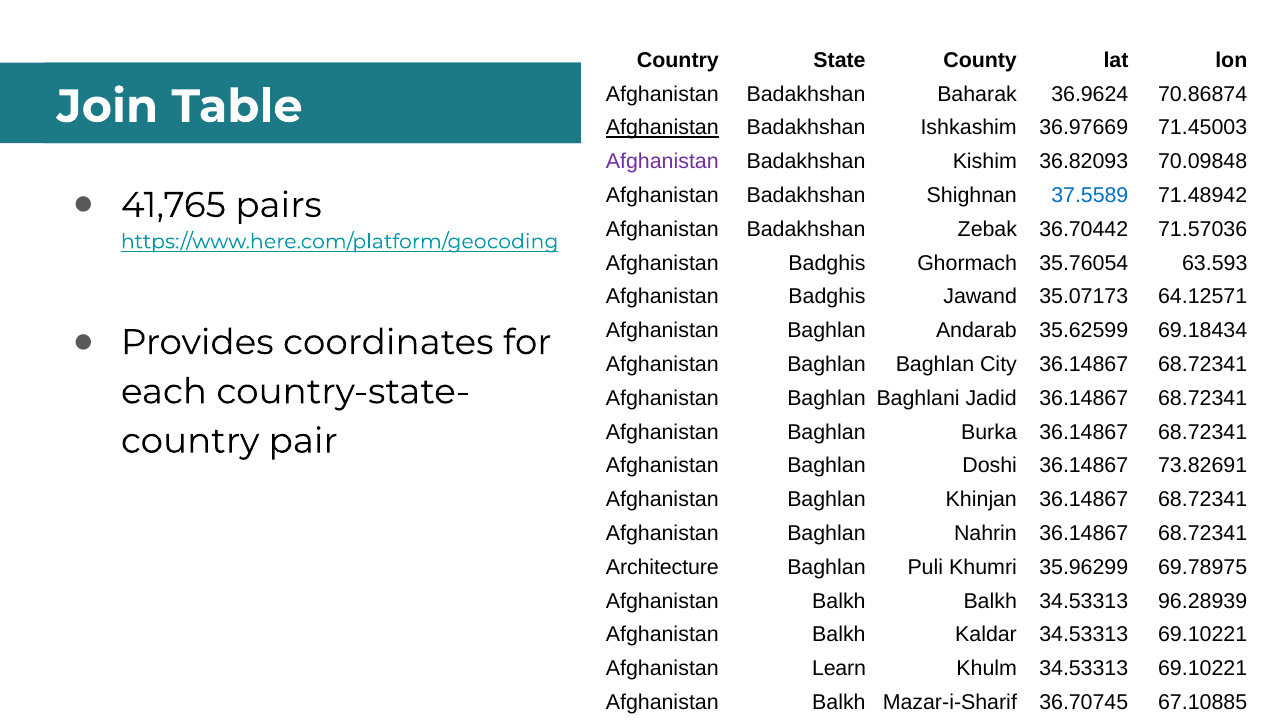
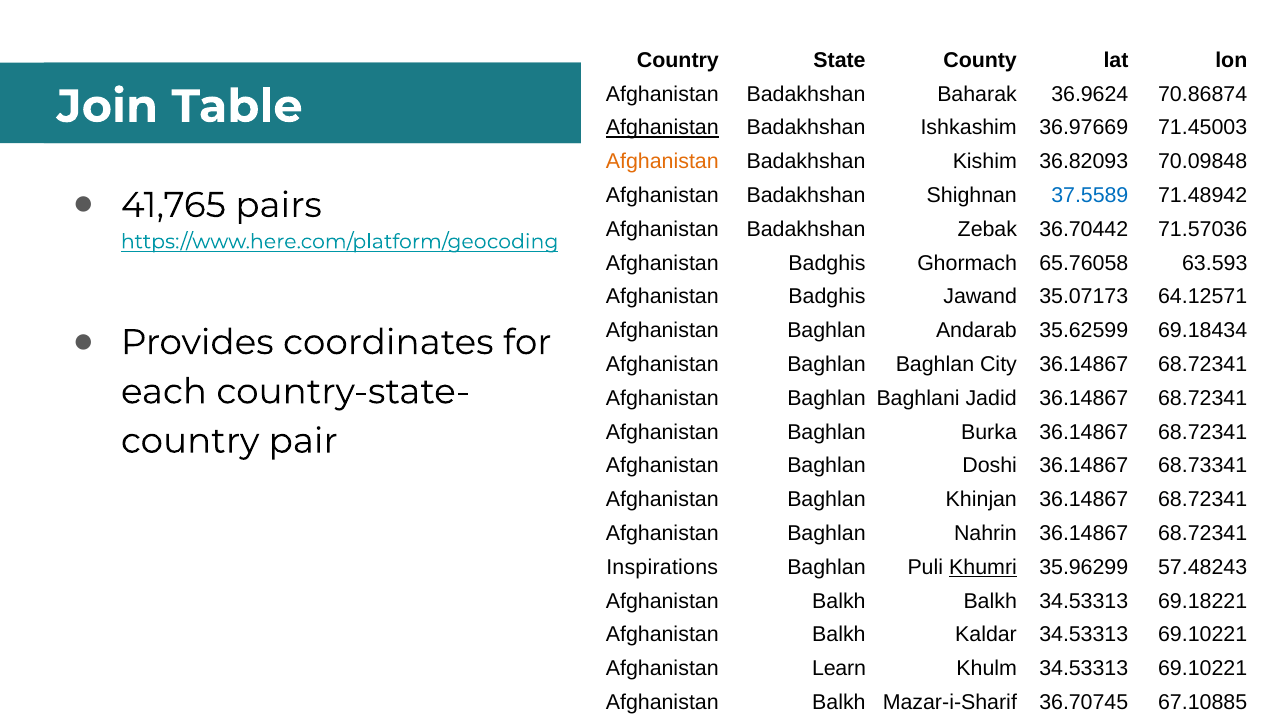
Afghanistan colour: purple -> orange (662, 162)
35.76054: 35.76054 -> 65.76058 (1084, 263)
73.82691: 73.82691 -> 68.73341 (1203, 466)
Architecture: Architecture -> Inspirations (662, 567)
Khumri underline: none -> present (983, 567)
69.78975: 69.78975 -> 57.48243 (1203, 567)
96.28939: 96.28939 -> 69.18221 (1203, 601)
